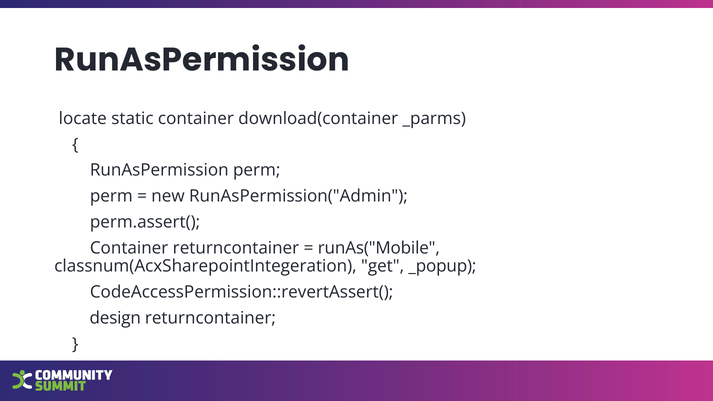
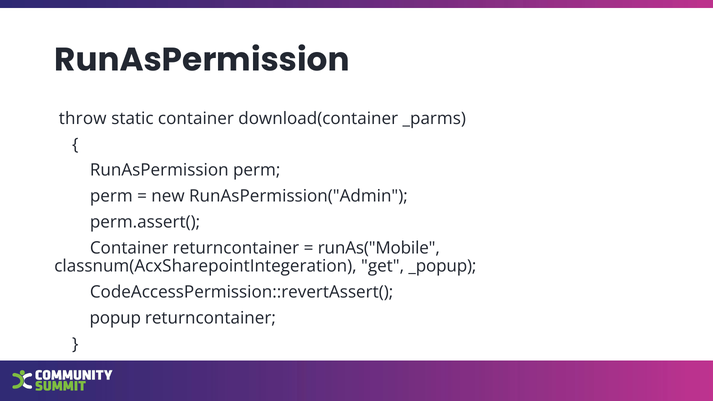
locate: locate -> throw (83, 119)
design: design -> popup (115, 318)
